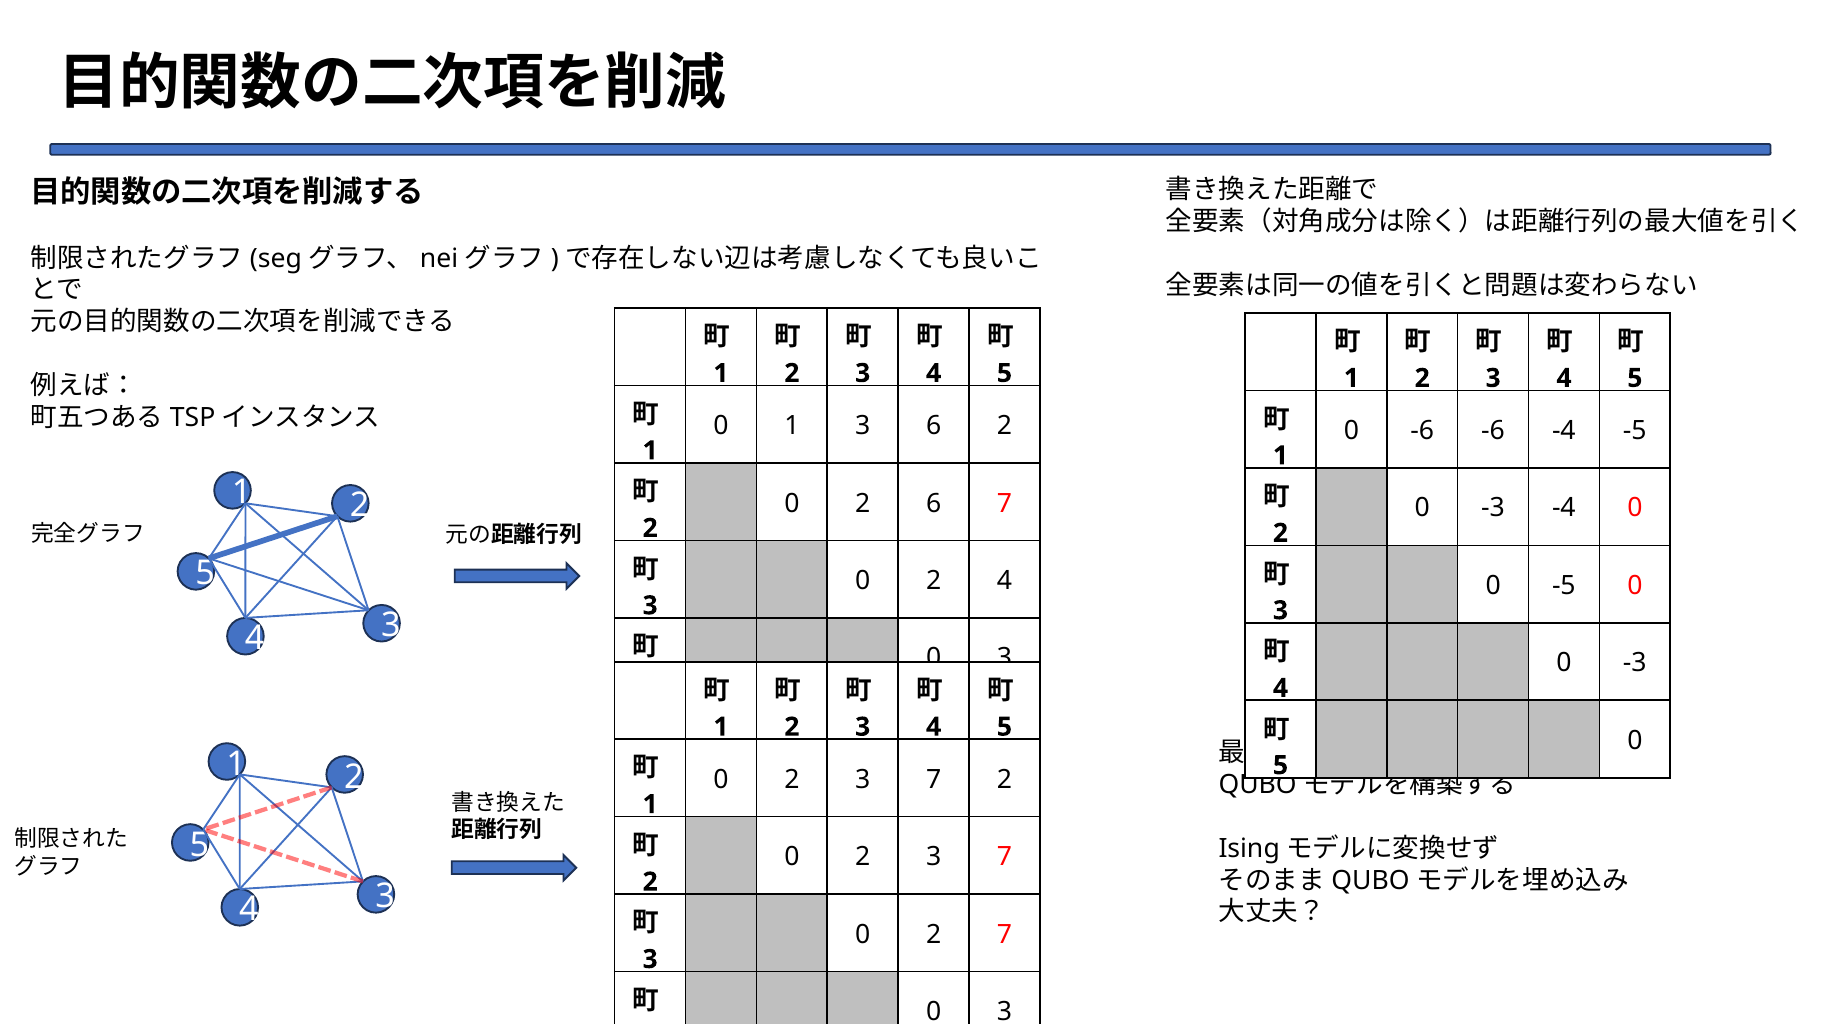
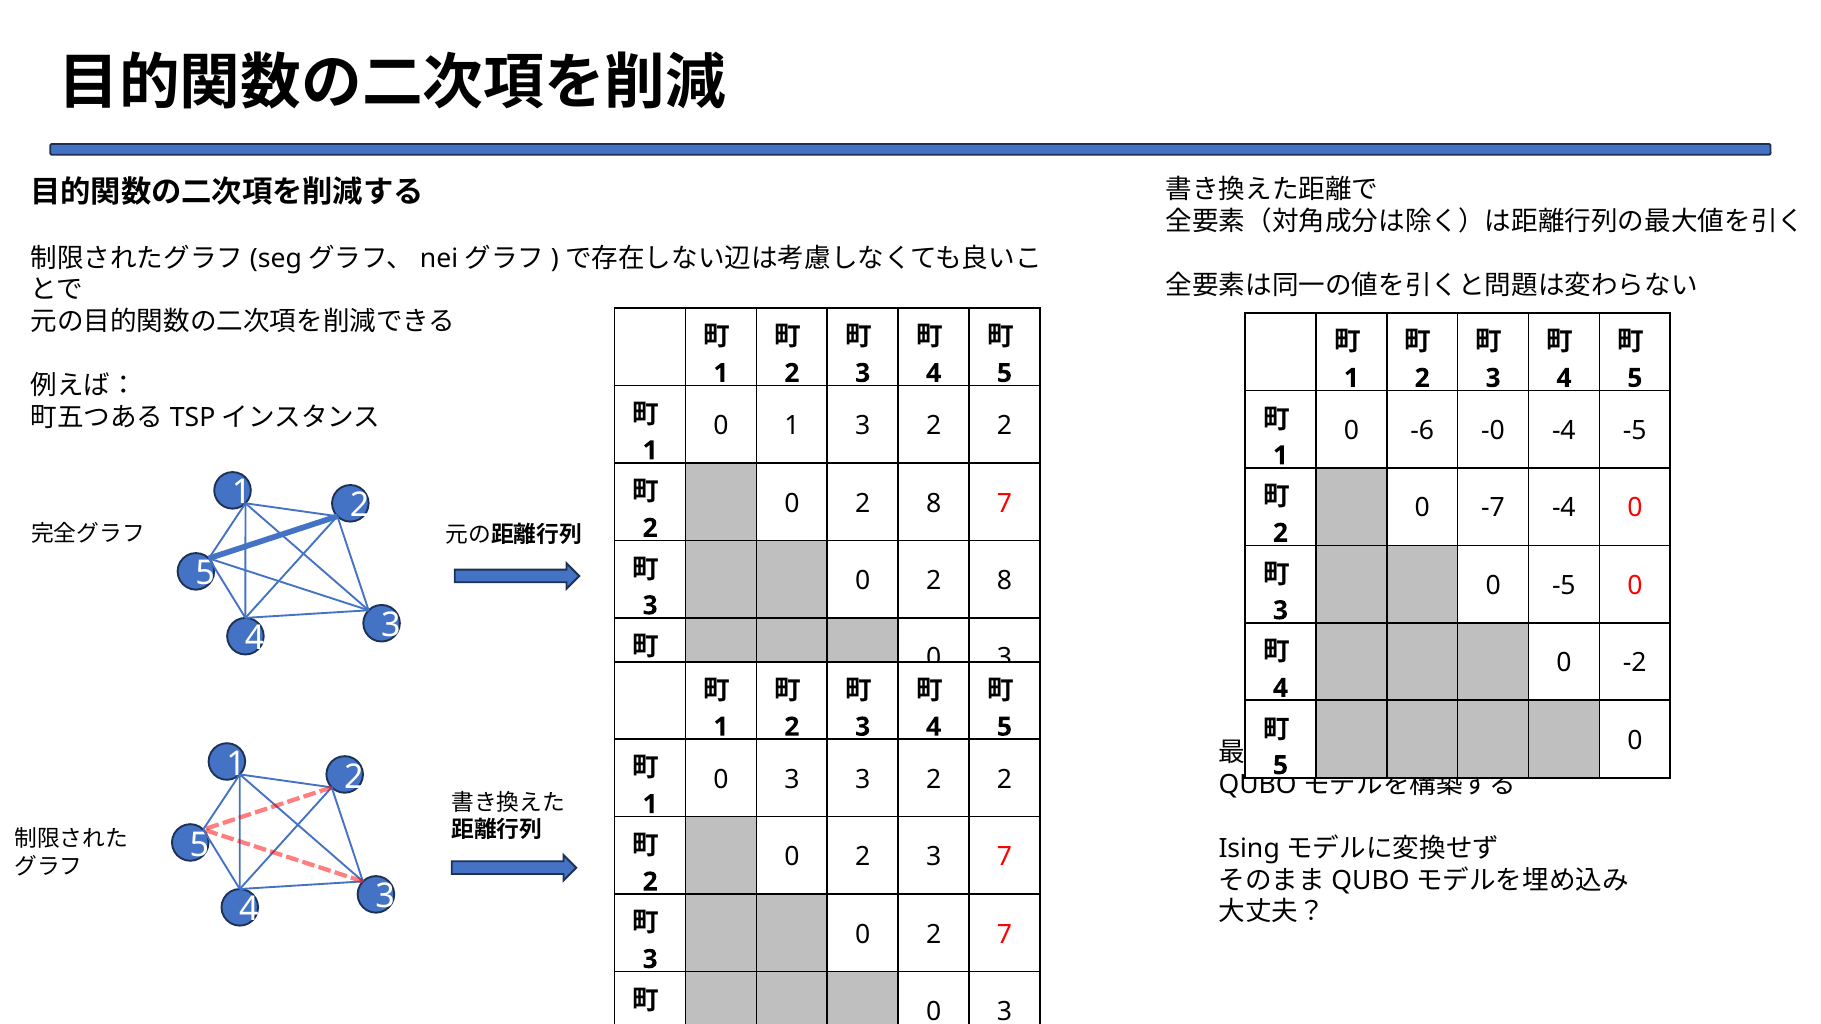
1 3 6: 6 -> 2 (934, 426)
-6 -6: -6 -> -0 (1493, 431)
6: 6 -> 8 (934, 503)
-3: -3 -> -7 (1493, 508)
4: 4 -> 8 (1004, 581)
-3: -3 -> -2 (1635, 663)
2: 2 -> 3 (792, 780)
7: 7 -> 2 (934, 780)
